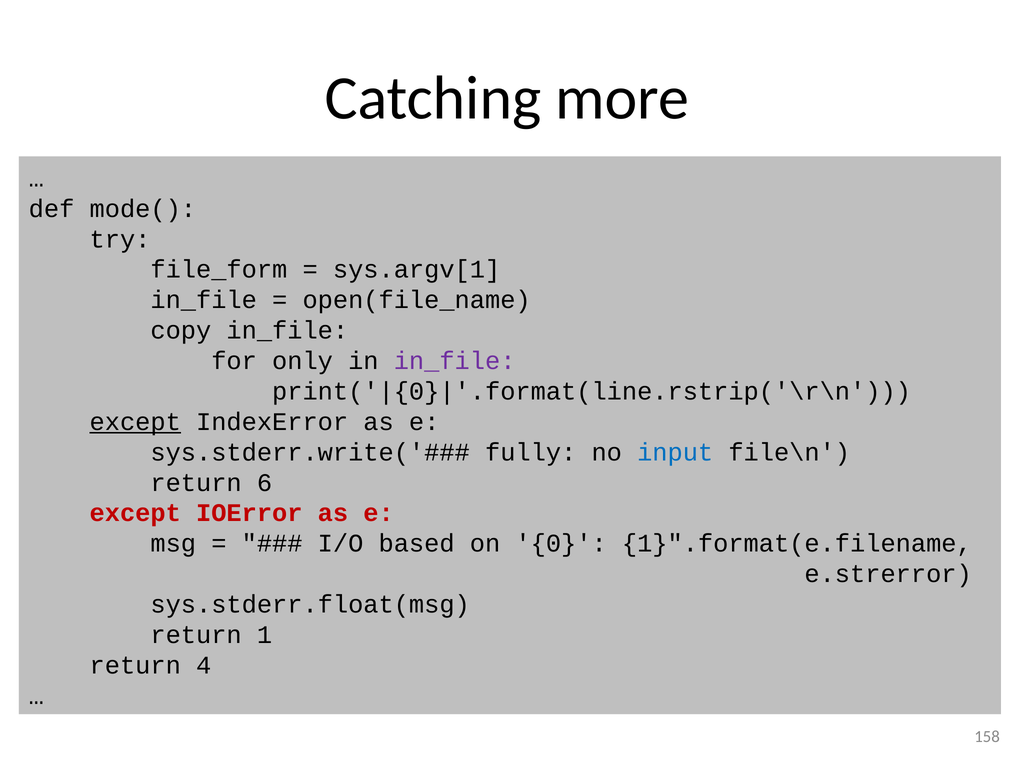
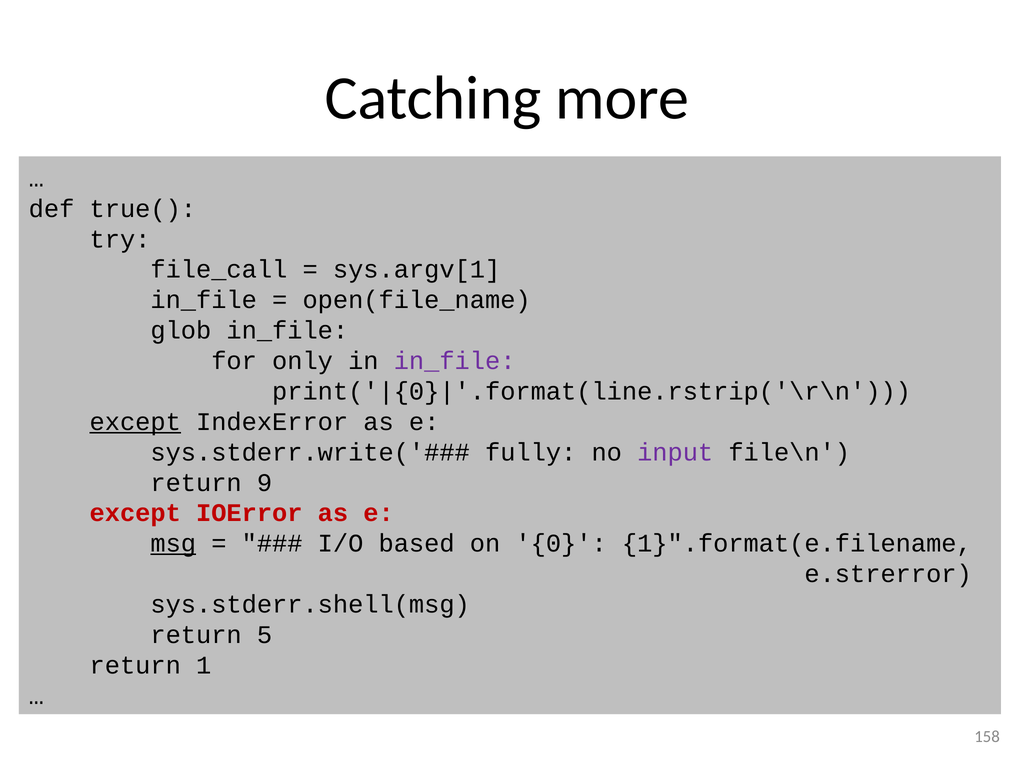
mode(: mode( -> true( (143, 209)
file_form: file_form -> file_call (219, 269)
copy: copy -> glob (181, 330)
input colour: blue -> purple (675, 452)
6: 6 -> 9 (264, 482)
msg underline: none -> present (173, 543)
sys.stderr.float(msg: sys.stderr.float(msg -> sys.stderr.shell(msg (310, 604)
1: 1 -> 5 (264, 634)
4: 4 -> 1 (204, 665)
